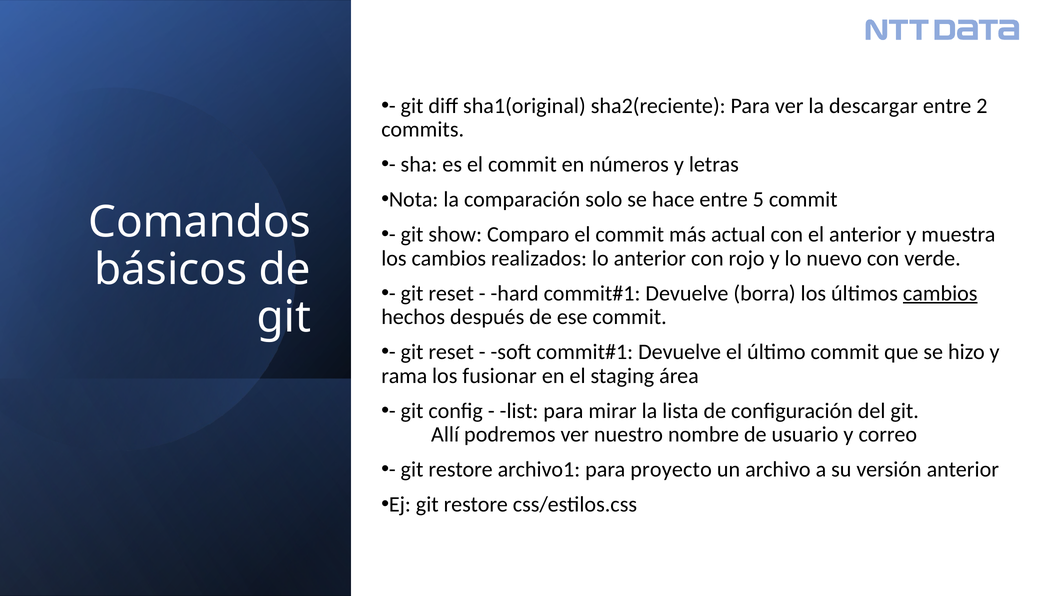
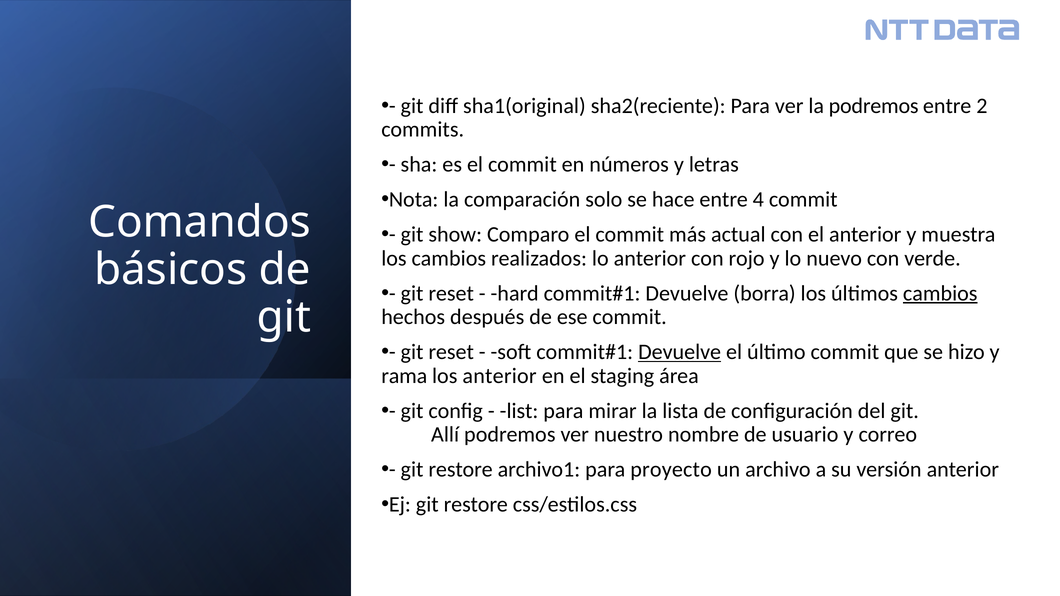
la descargar: descargar -> podremos (874, 106)
5: 5 -> 4 (758, 200)
Devuelve underline: none -> present (680, 352)
los fusionar: fusionar -> anterior (500, 376)
